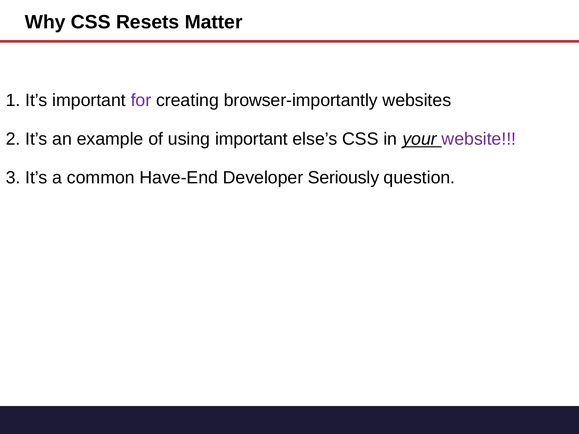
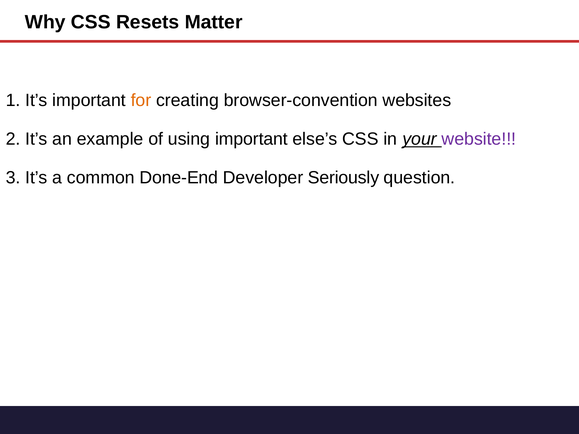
for colour: purple -> orange (141, 100)
browser-importantly: browser-importantly -> browser-convention (301, 100)
Have-End: Have-End -> Done-End (179, 178)
